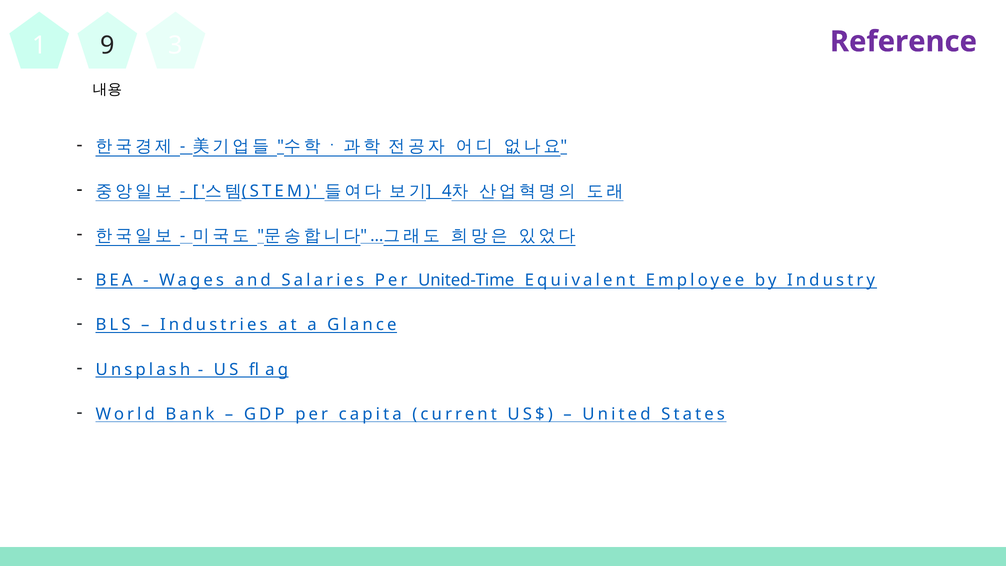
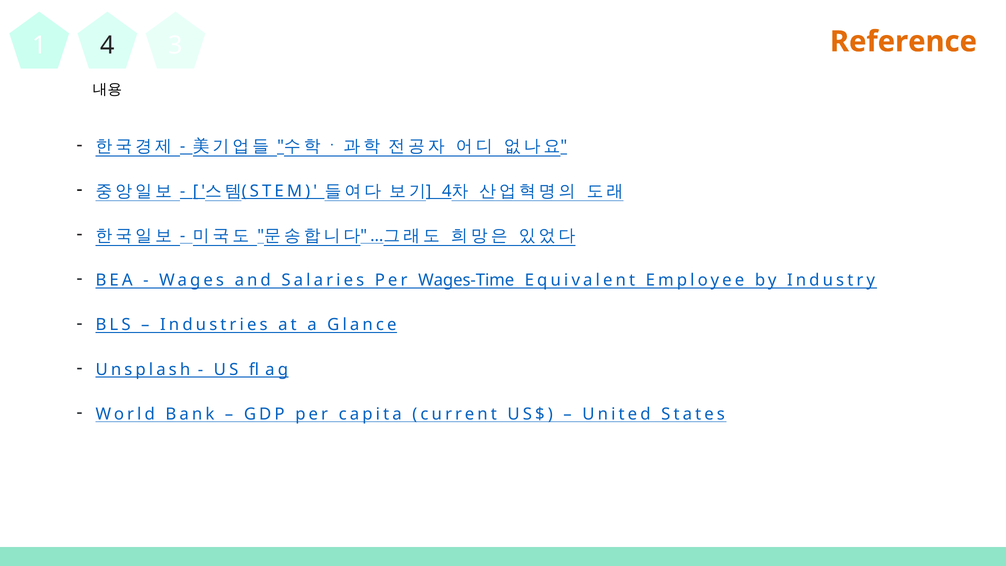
Reference colour: purple -> orange (903, 42)
9: 9 -> 4 (107, 46)
United-Time: United-Time -> Wages-Time (466, 280)
